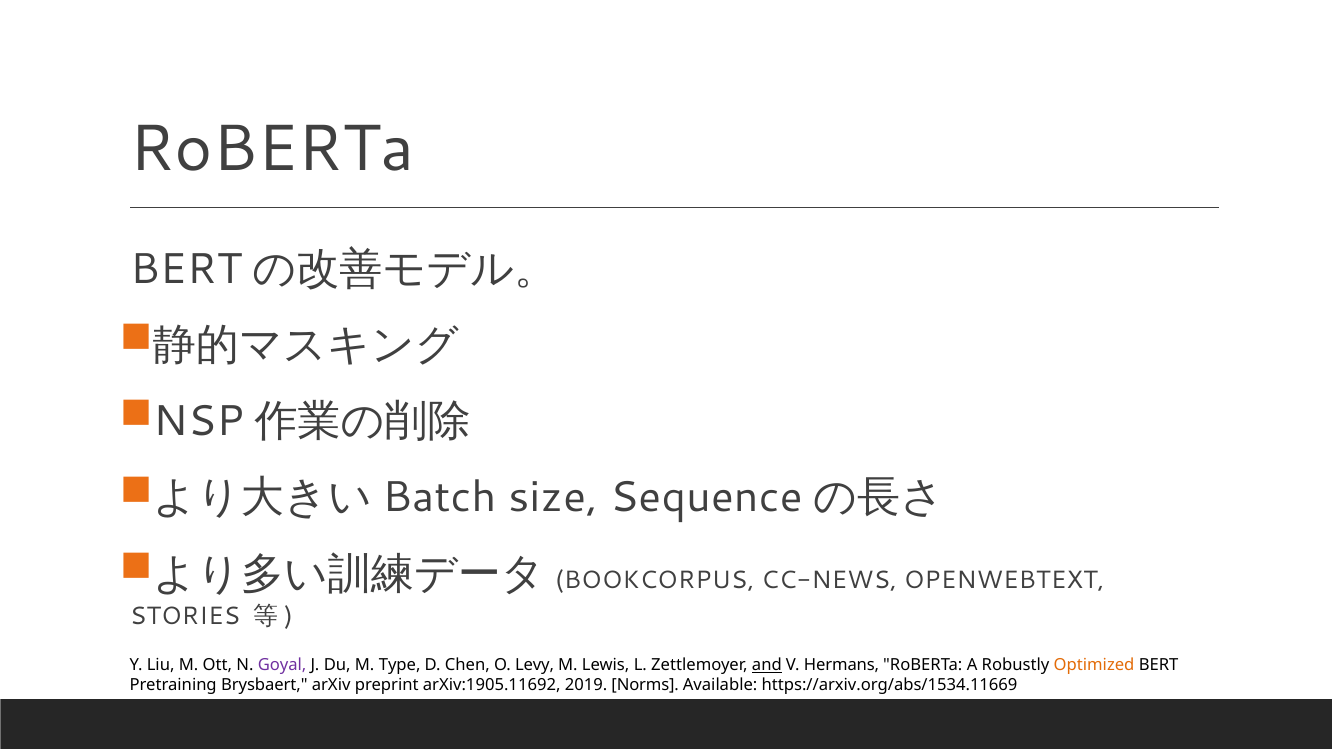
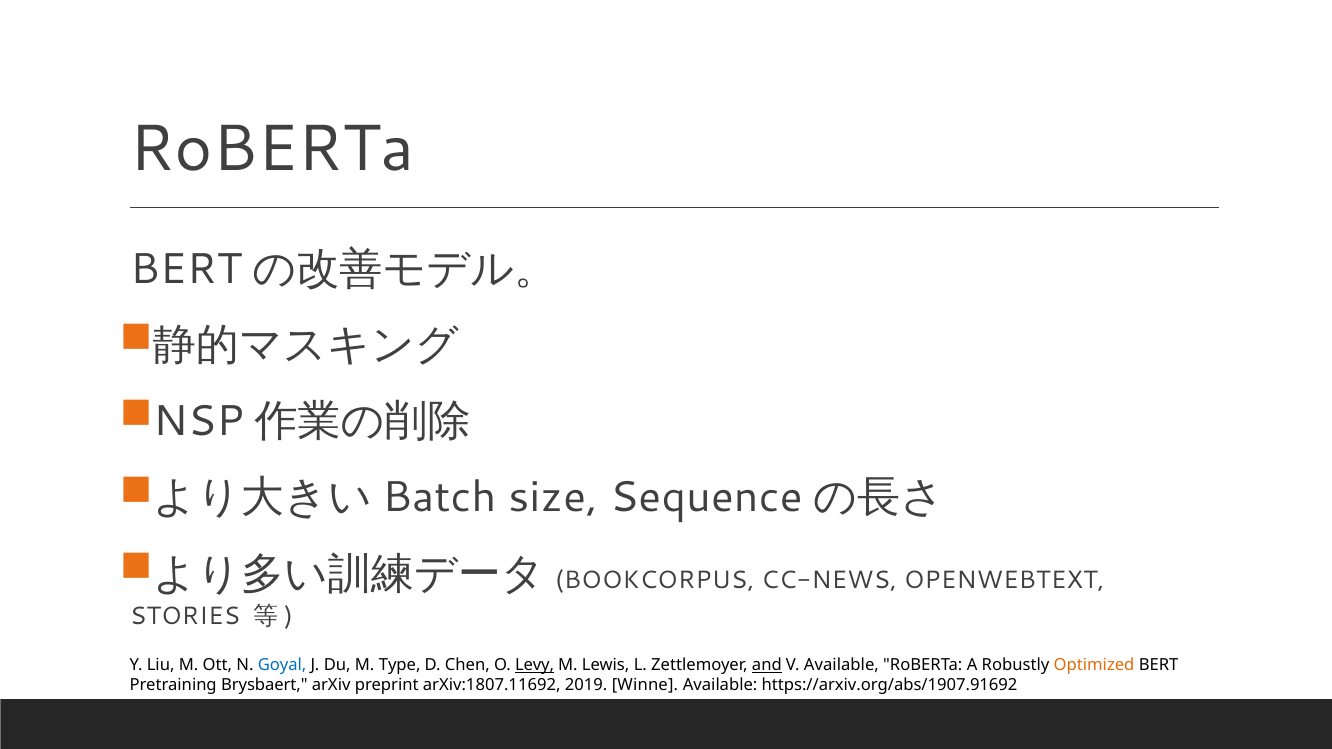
Goyal colour: purple -> blue (282, 665)
Levy underline: none -> present (535, 665)
V Hermans: Hermans -> Available (841, 665)
arXiv:1905.11692: arXiv:1905.11692 -> arXiv:1807.11692 (492, 685)
Norms: Norms -> Winne (645, 685)
https://arxiv.org/abs/1534.11669: https://arxiv.org/abs/1534.11669 -> https://arxiv.org/abs/1907.91692 (890, 685)
